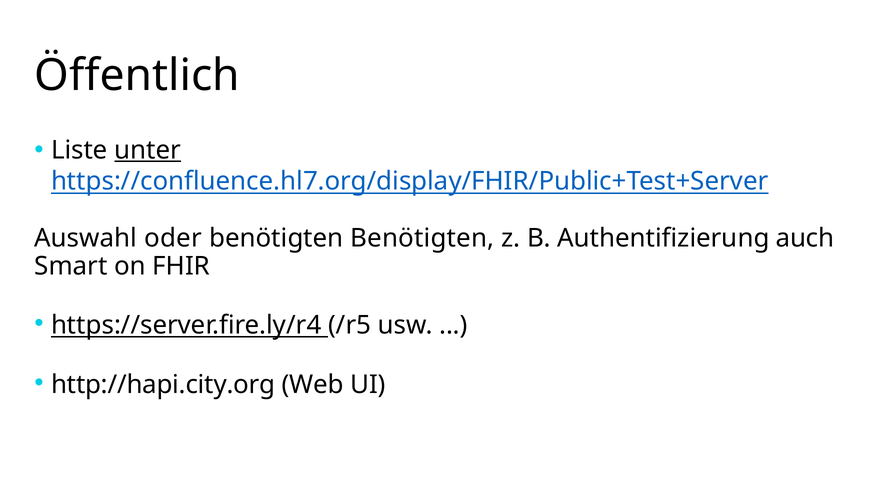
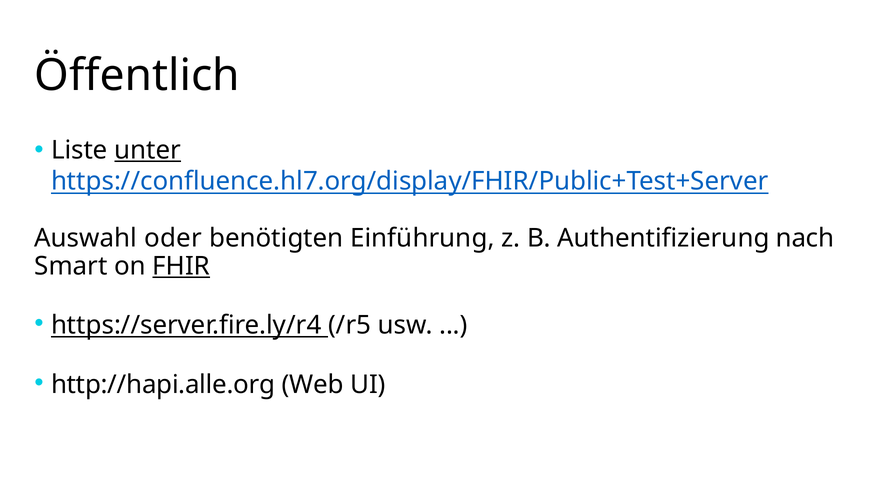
benötigten Benötigten: Benötigten -> Einführung (422, 238)
auch: auch -> nach (805, 238)
FHIR underline: none -> present (181, 266)
http://hapi.city.org: http://hapi.city.org -> http://hapi.alle.org (163, 385)
